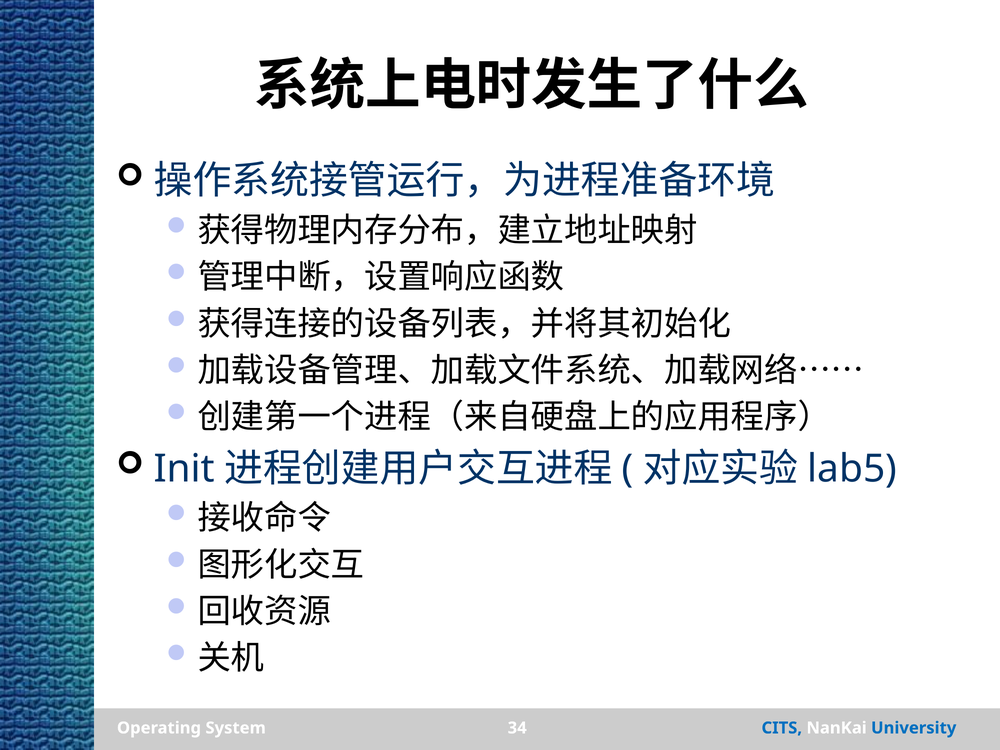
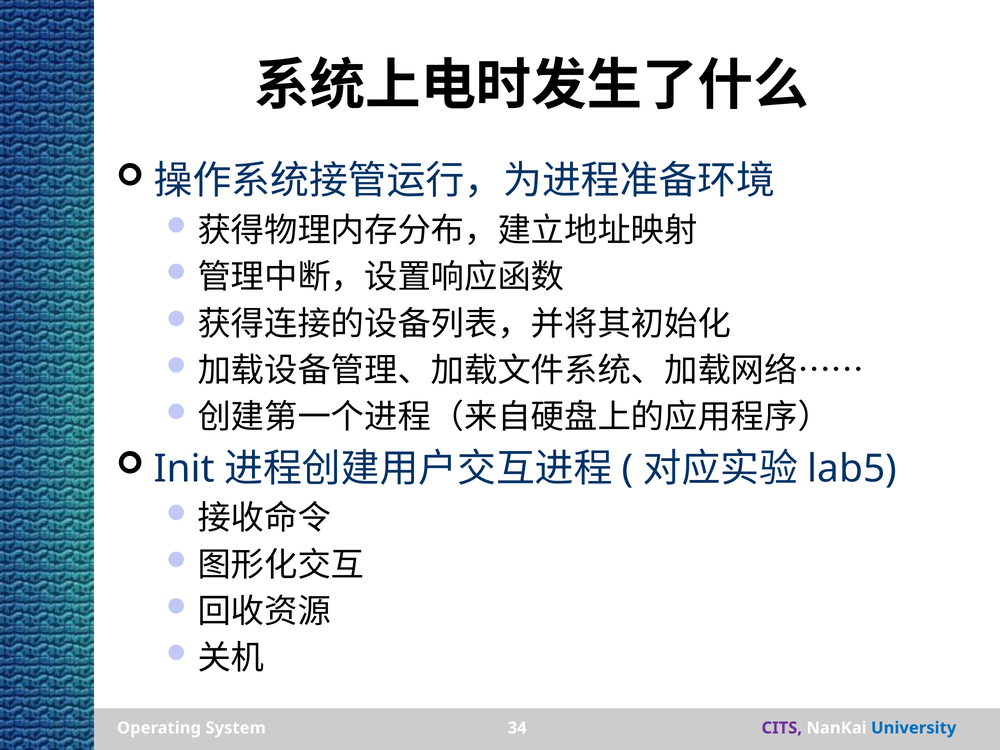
CITS colour: blue -> purple (782, 728)
